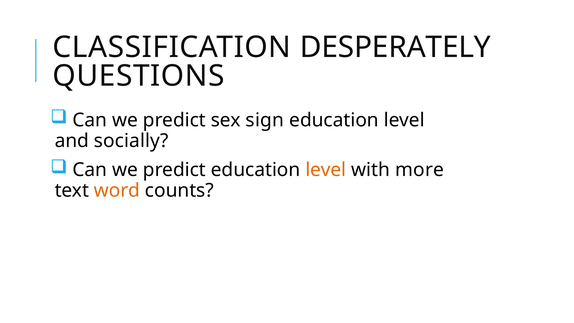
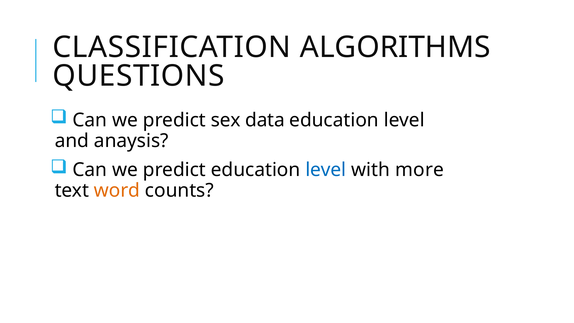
DESPERATELY: DESPERATELY -> ALGORITHMS (395, 47)
sign: sign -> data (265, 120)
socially: socially -> anaysis (131, 141)
level colour: orange -> blue (326, 170)
